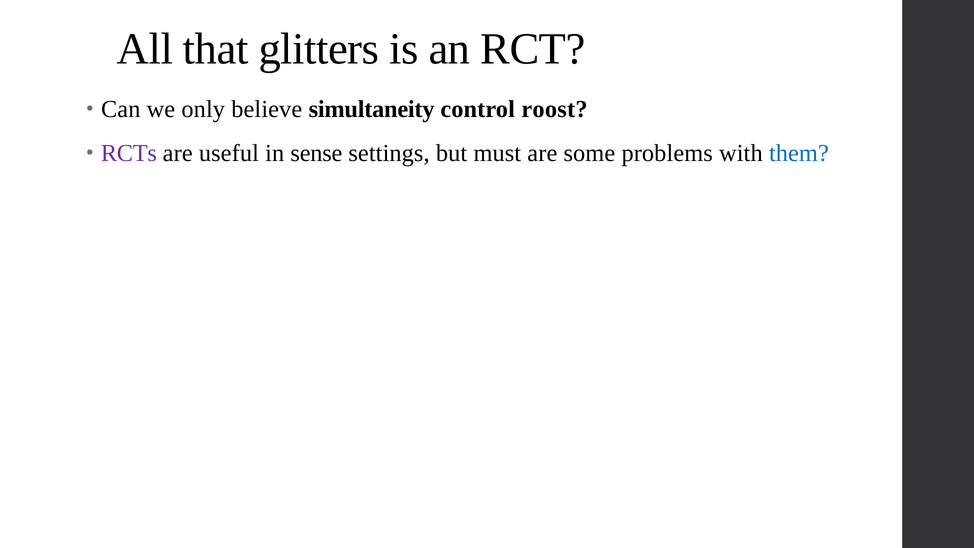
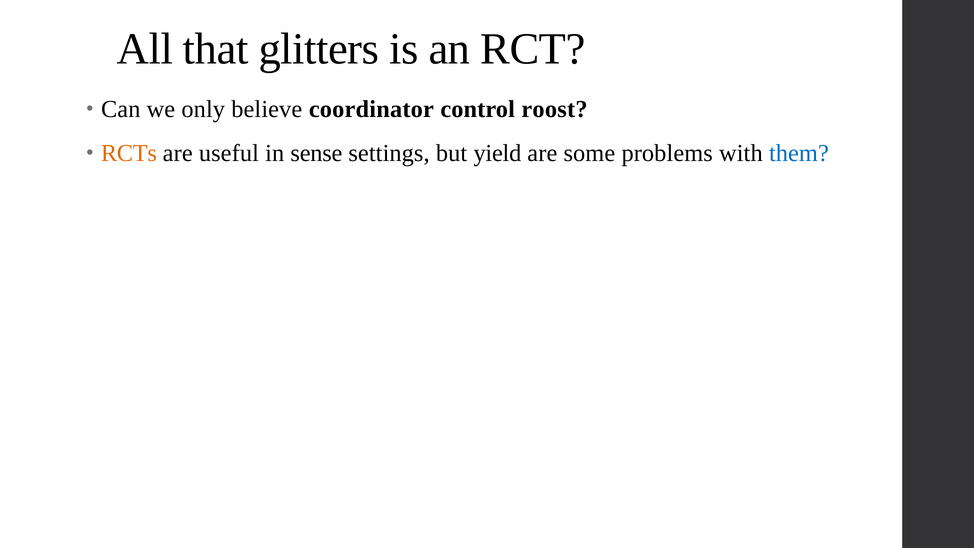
simultaneity: simultaneity -> coordinator (371, 109)
RCTs colour: purple -> orange (129, 153)
must: must -> yield (497, 153)
